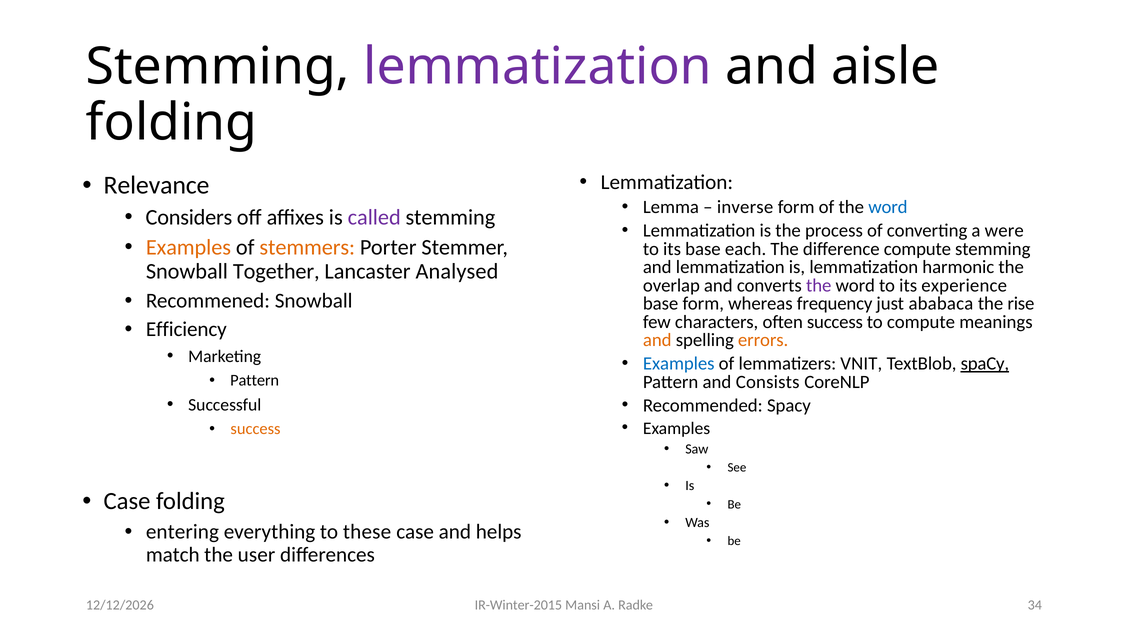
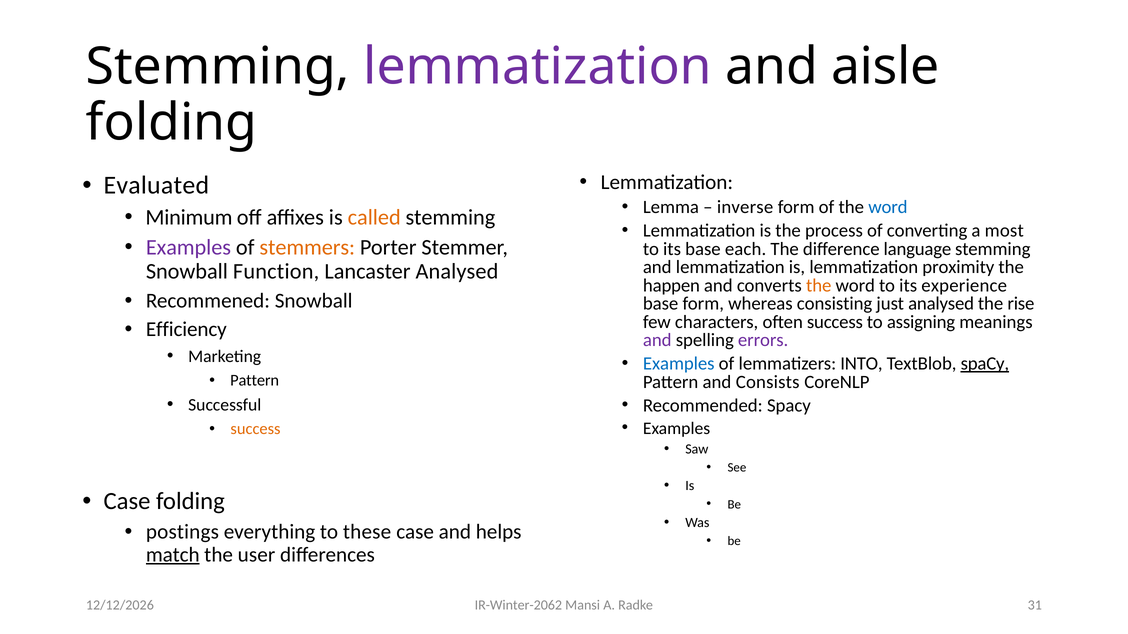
Relevance: Relevance -> Evaluated (156, 186)
Considers: Considers -> Minimum (189, 218)
called colour: purple -> orange (374, 218)
were: were -> most (1004, 231)
Examples colour: orange -> purple (188, 247)
difference compute: compute -> language (917, 249)
harmonic: harmonic -> proximity (958, 267)
Together: Together -> Function (276, 272)
overlap: overlap -> happen (671, 286)
the colour: purple -> orange (819, 286)
frequency: frequency -> consisting (835, 304)
just ababaca: ababaca -> analysed (941, 304)
to compute: compute -> assigning (921, 322)
and colour: orange -> purple (657, 340)
errors colour: orange -> purple (763, 340)
VNIT: VNIT -> INTO (861, 364)
entering: entering -> postings (182, 532)
match underline: none -> present (173, 555)
IR-Winter-2015: IR-Winter-2015 -> IR-Winter-2062 (518, 606)
34: 34 -> 31 (1035, 606)
